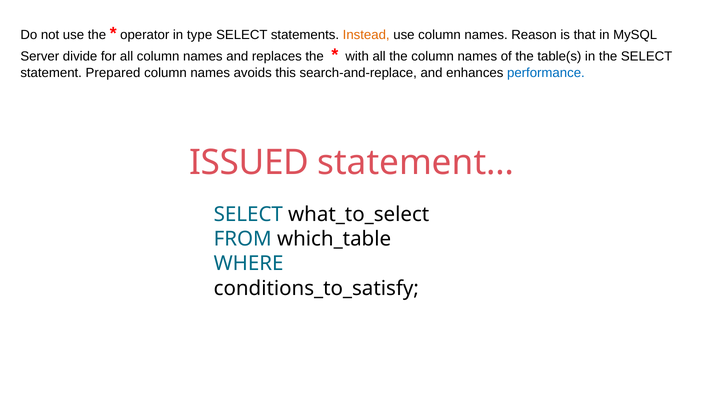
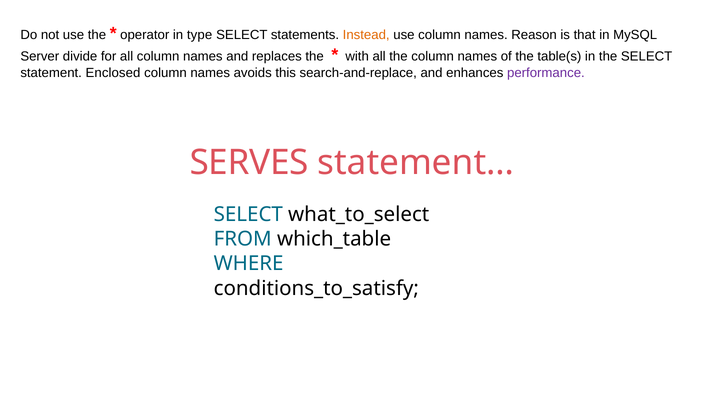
Prepared: Prepared -> Enclosed (113, 73)
performance colour: blue -> purple (546, 73)
ISSUED: ISSUED -> SERVES (249, 163)
